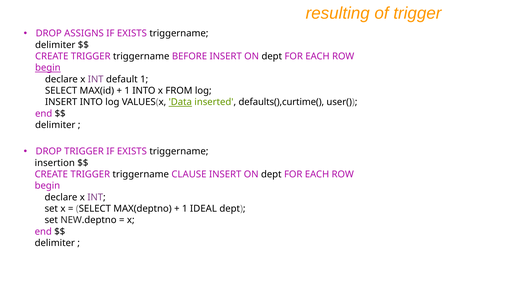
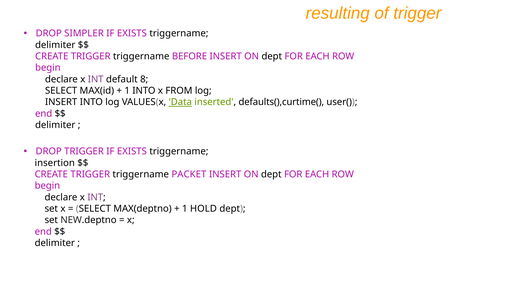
ASSIGNS: ASSIGNS -> SIMPLER (84, 34)
begin underline: present -> none (48, 68)
default 1: 1 -> 8 (144, 79)
CLAUSE: CLAUSE -> PACKET (189, 175)
IDEAL: IDEAL -> HOLD (203, 209)
